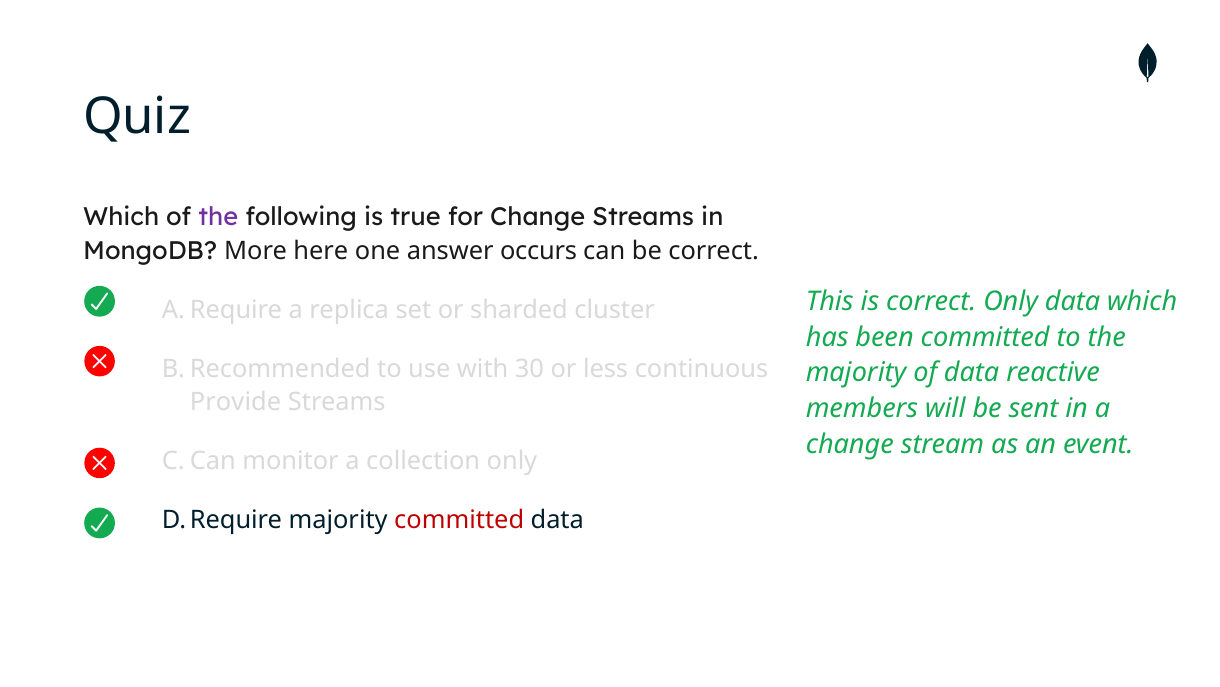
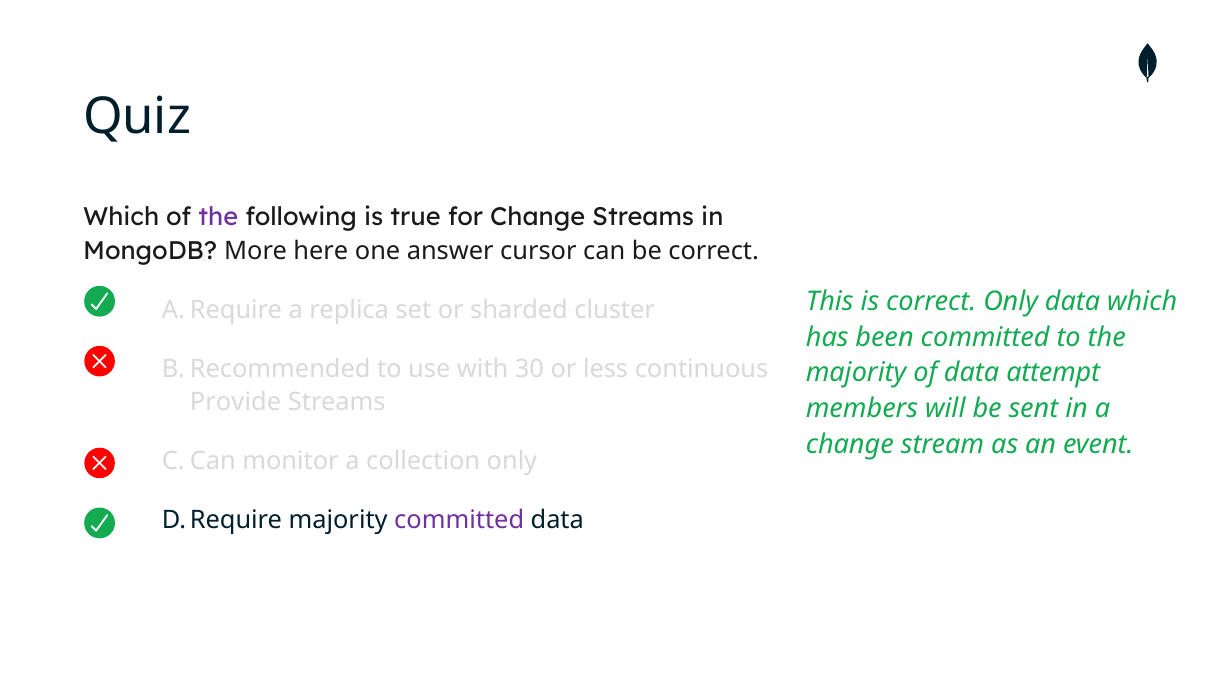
occurs: occurs -> cursor (538, 250)
reactive: reactive -> attempt (1053, 372)
committed colour: red -> purple (459, 520)
